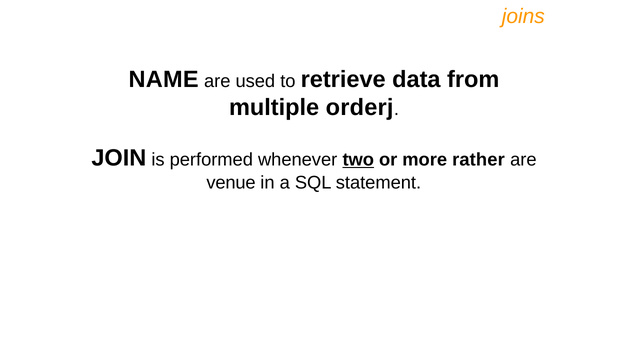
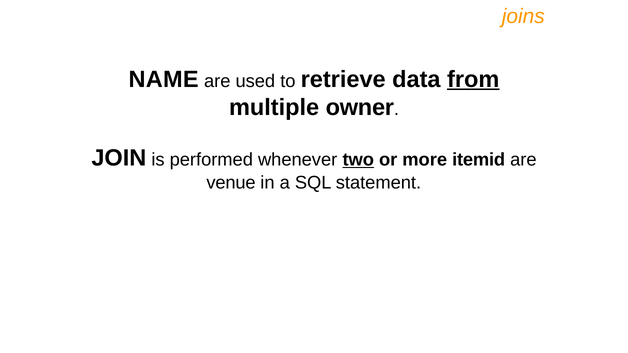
from underline: none -> present (473, 79)
orderj: orderj -> owner (360, 108)
rather: rather -> itemid (479, 160)
